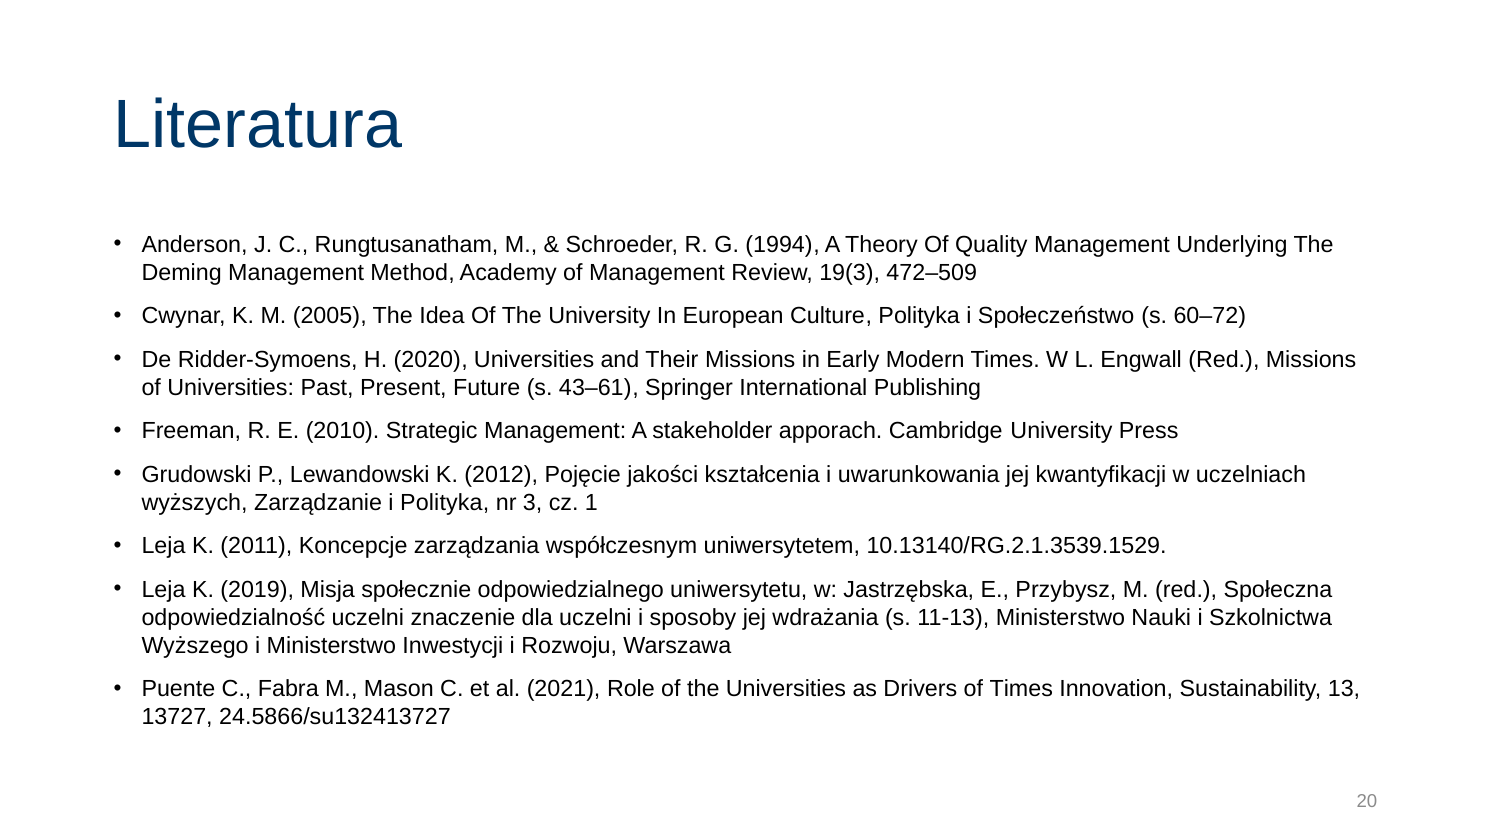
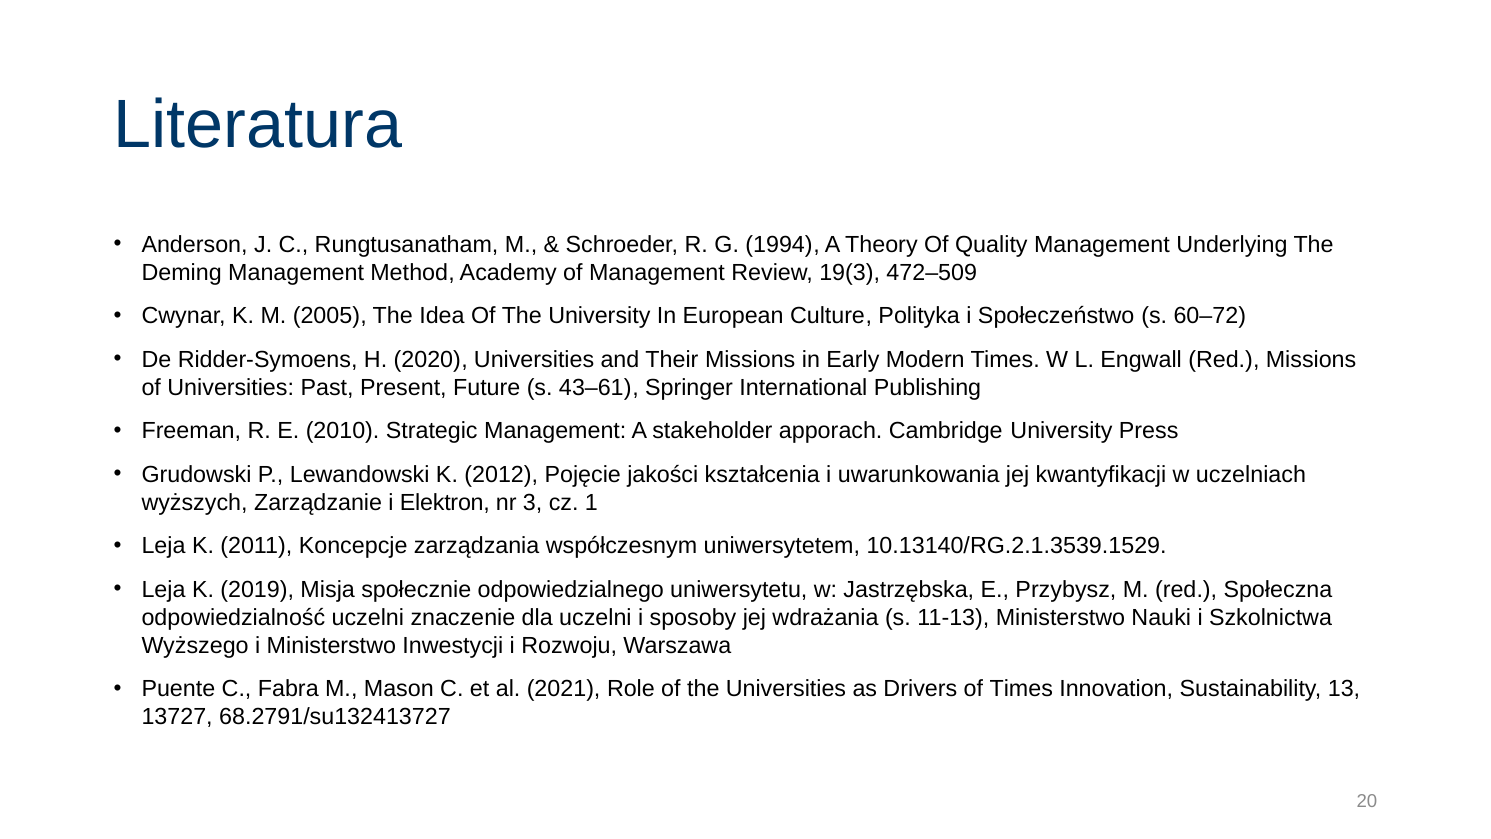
i Polityka: Polityka -> Elektron (445, 502)
24.5866/su132413727: 24.5866/su132413727 -> 68.2791/su132413727 (335, 717)
